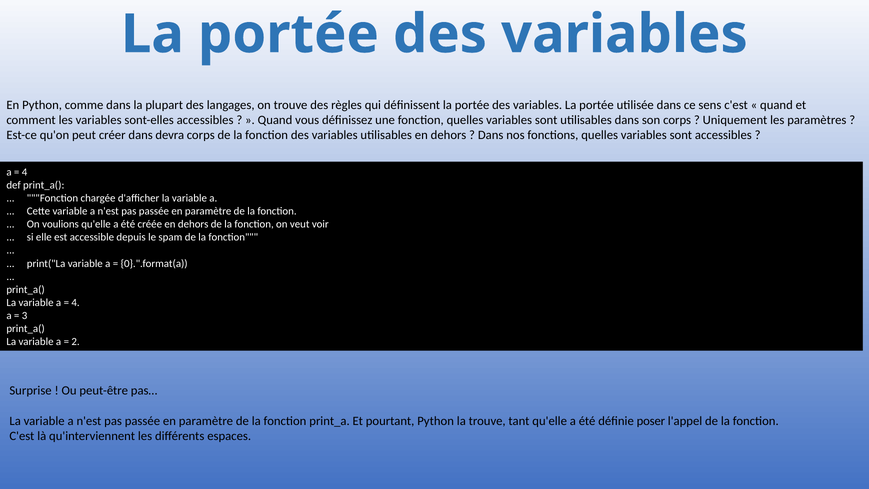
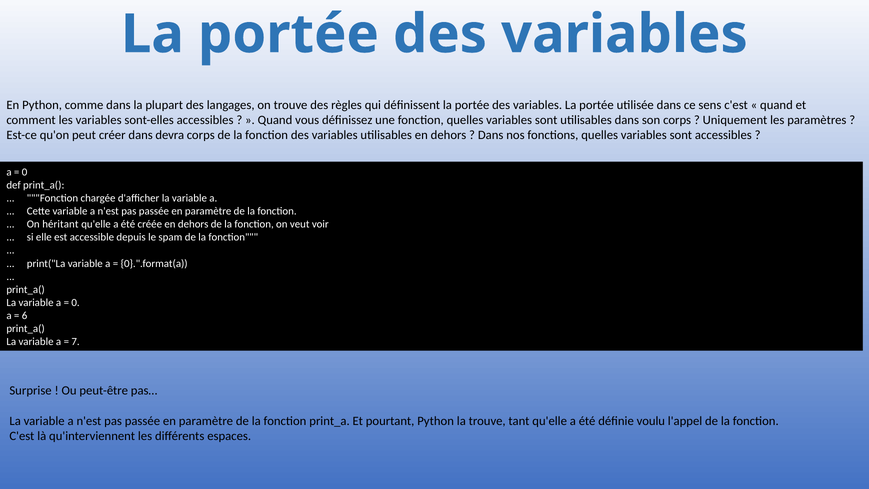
4: 4 -> 0 (25, 172)
voulions: voulions -> héritant (60, 224)
4: 4 -> 0 (76, 302)
3: 3 -> 6 (25, 315)
2: 2 -> 7 (76, 342)
poser: poser -> voulu (651, 421)
